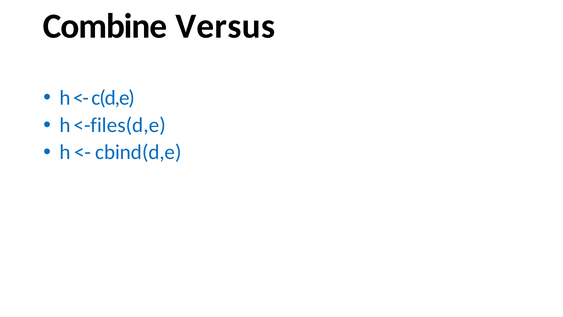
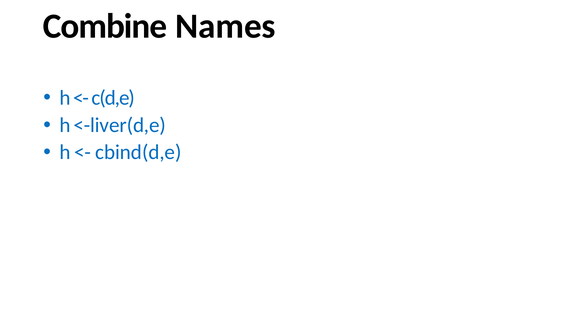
Versus: Versus -> Names (225, 26)
<-files(d,e: <-files(d,e -> <-liver(d,e (120, 125)
